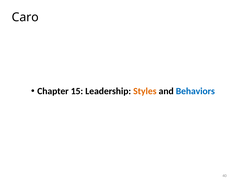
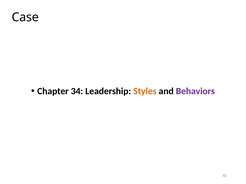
Caro: Caro -> Case (25, 17)
15: 15 -> 34 (77, 91)
Behaviors colour: blue -> purple (195, 91)
